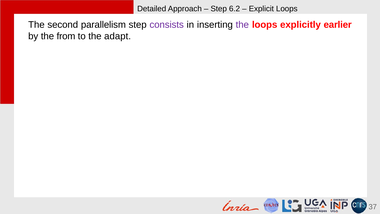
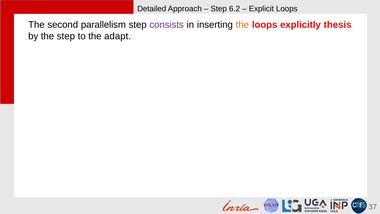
the colour: purple -> orange (242, 25)
earlier: earlier -> thesis (338, 25)
the from: from -> step (66, 36)
